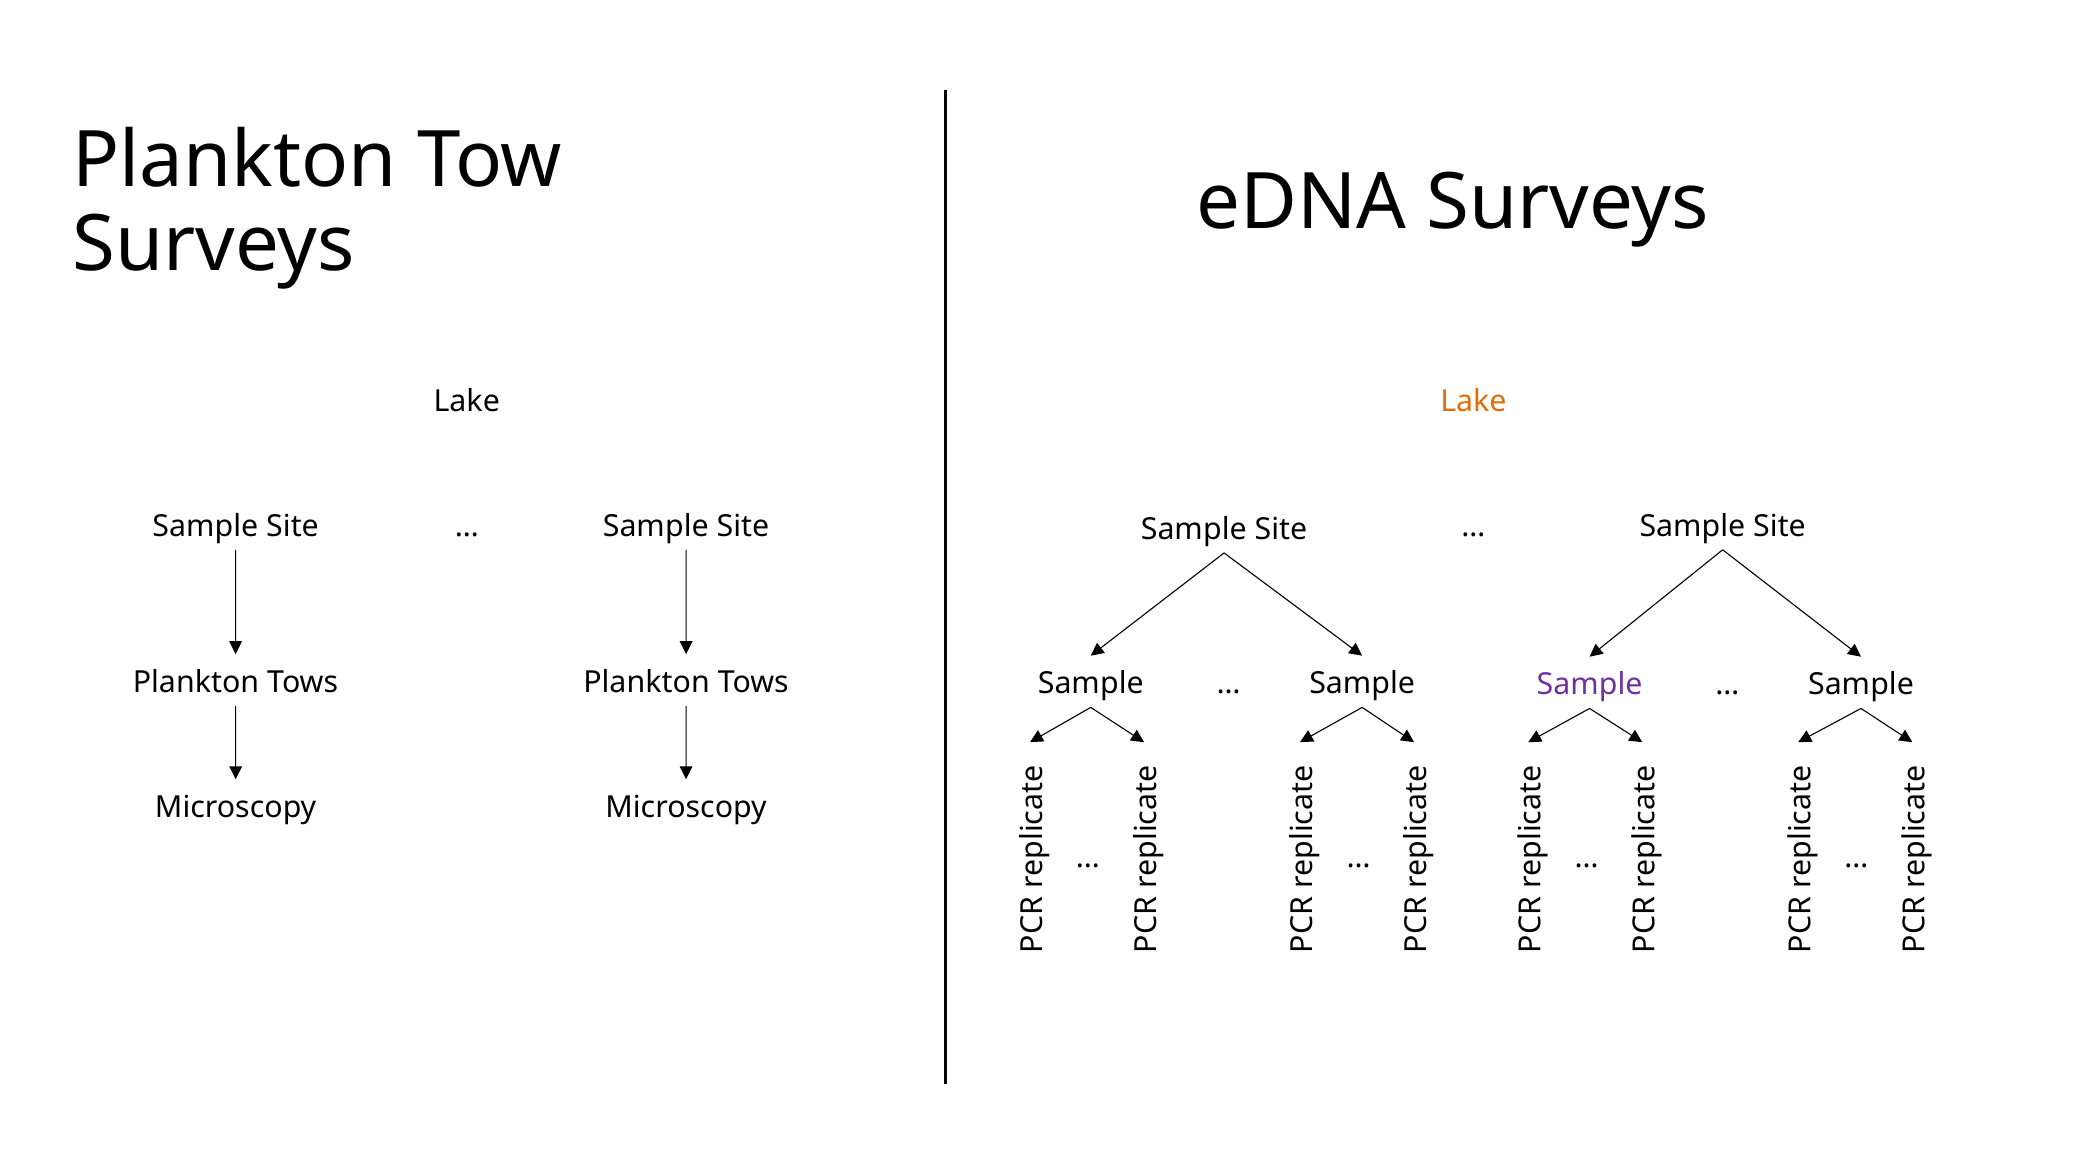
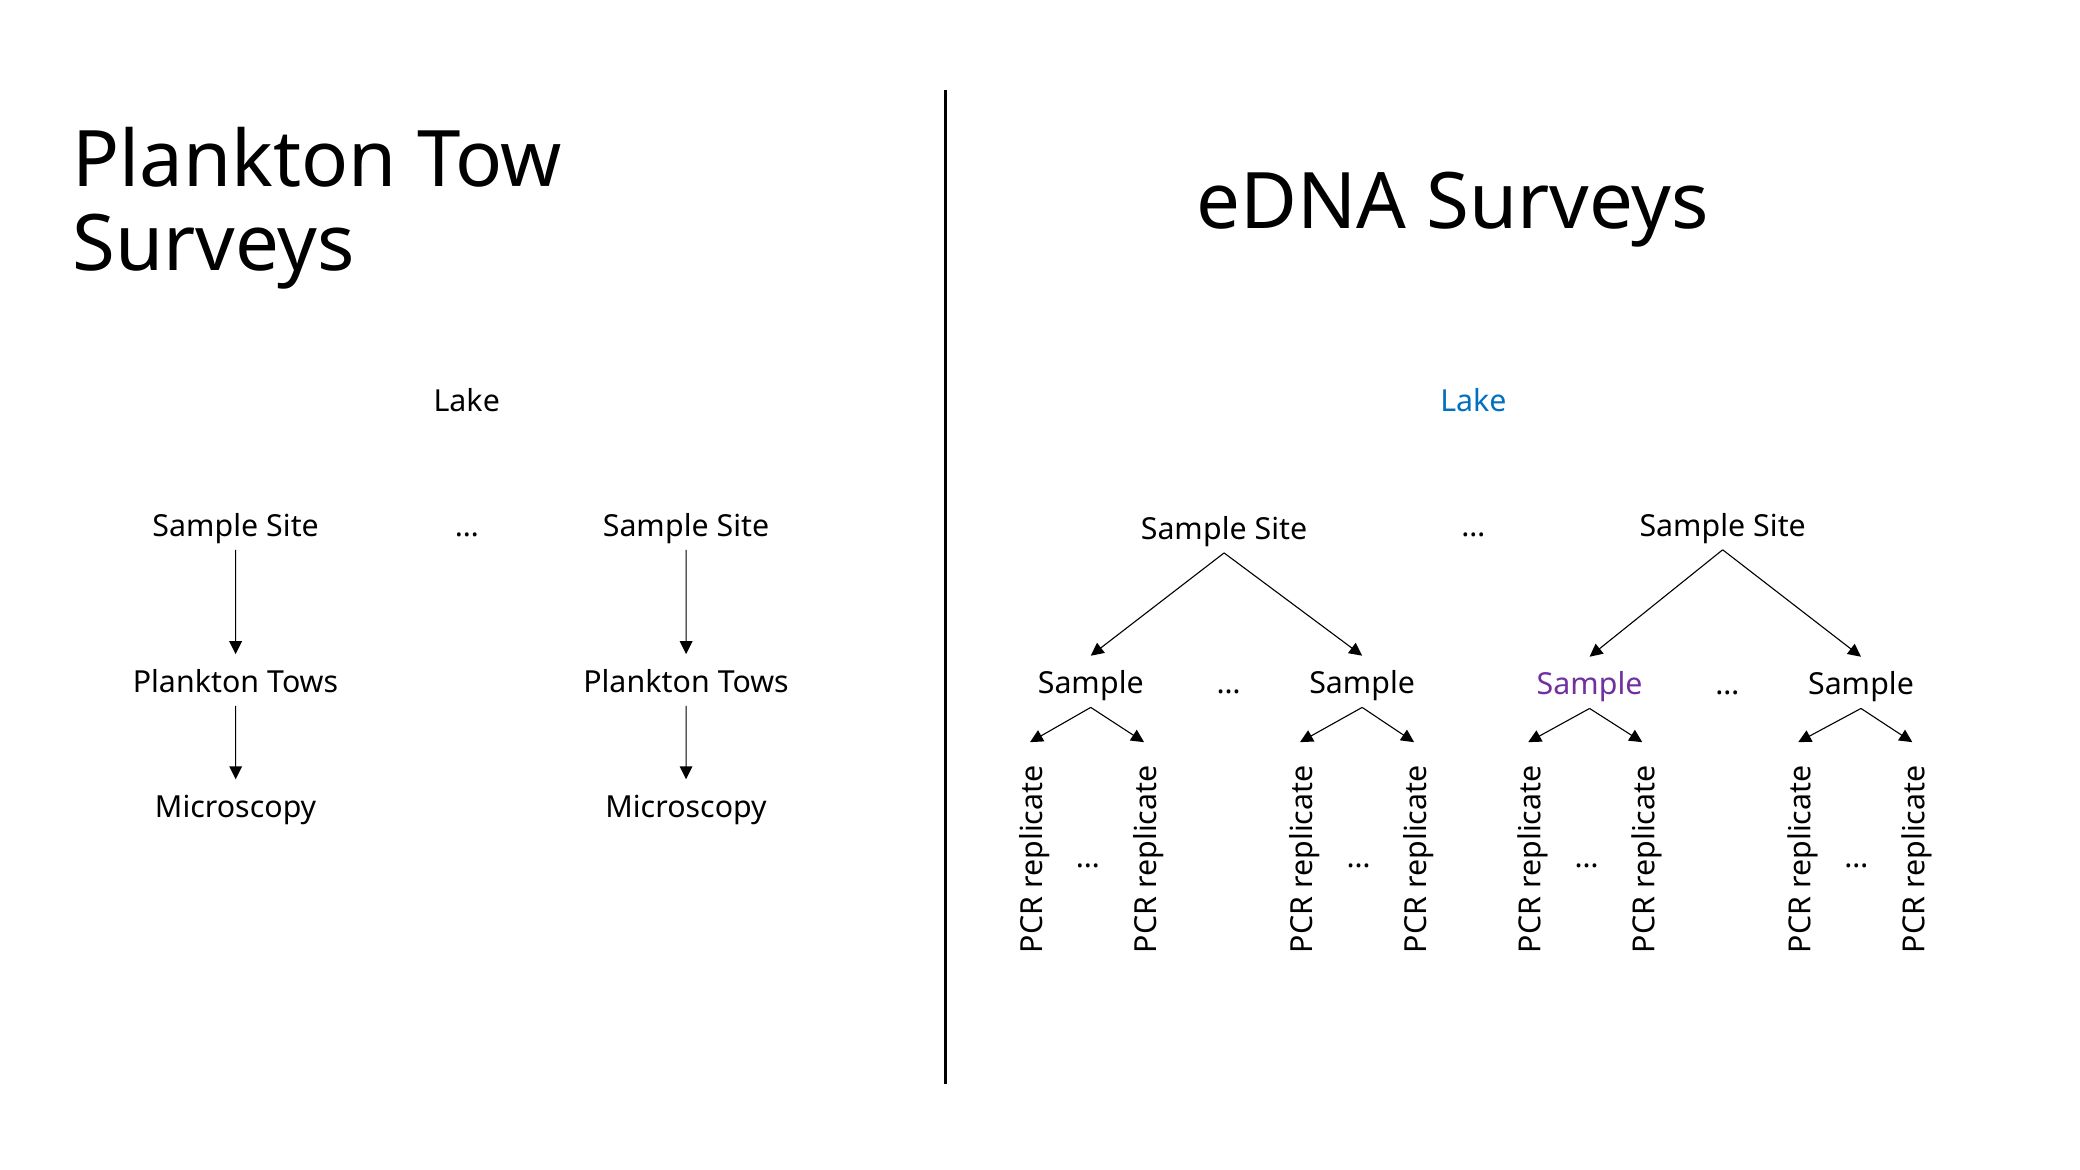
Lake colour: orange -> blue (1473, 401)
